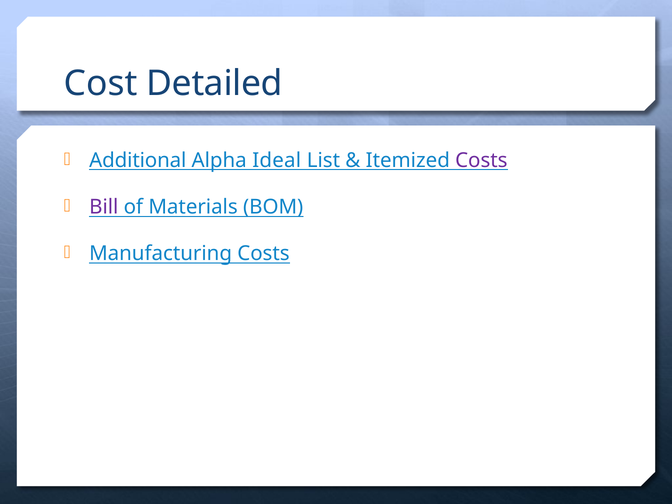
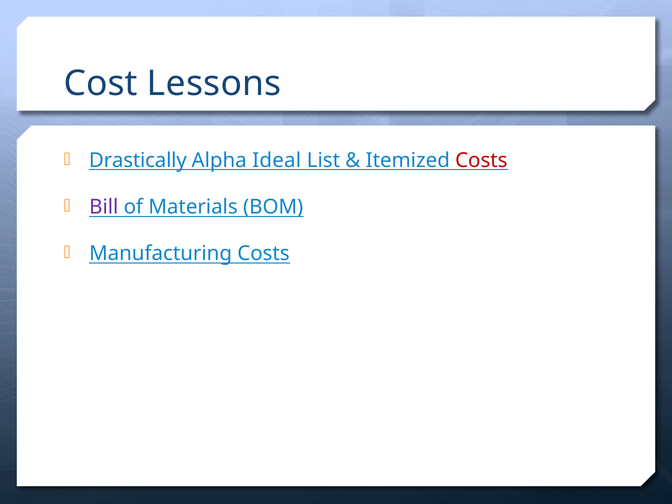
Detailed: Detailed -> Lessons (214, 84)
Additional: Additional -> Drastically (138, 160)
Costs colour: purple -> red (481, 160)
